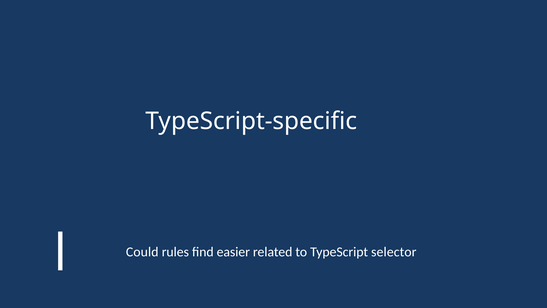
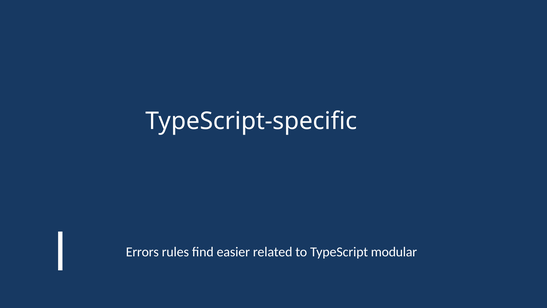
Could: Could -> Errors (142, 252)
selector: selector -> modular (394, 252)
